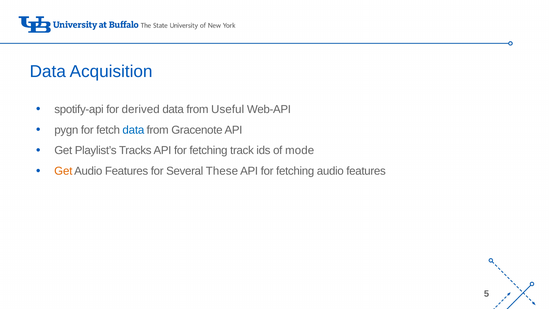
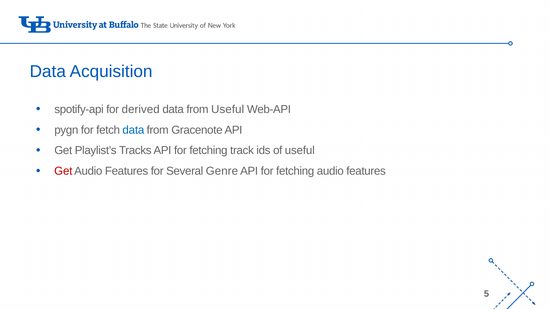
of mode: mode -> useful (300, 150)
Get colour: orange -> red (63, 171)
These: These -> Genre (222, 171)
